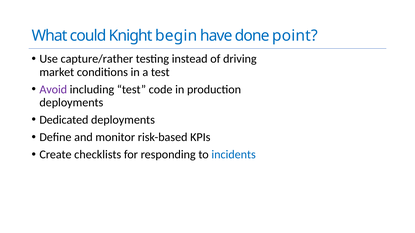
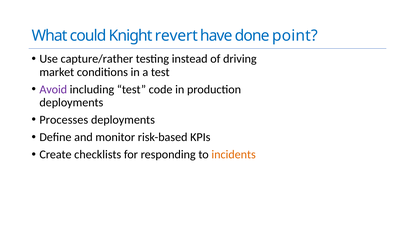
begin: begin -> revert (176, 36)
Dedicated: Dedicated -> Processes (64, 120)
incidents colour: blue -> orange (234, 155)
